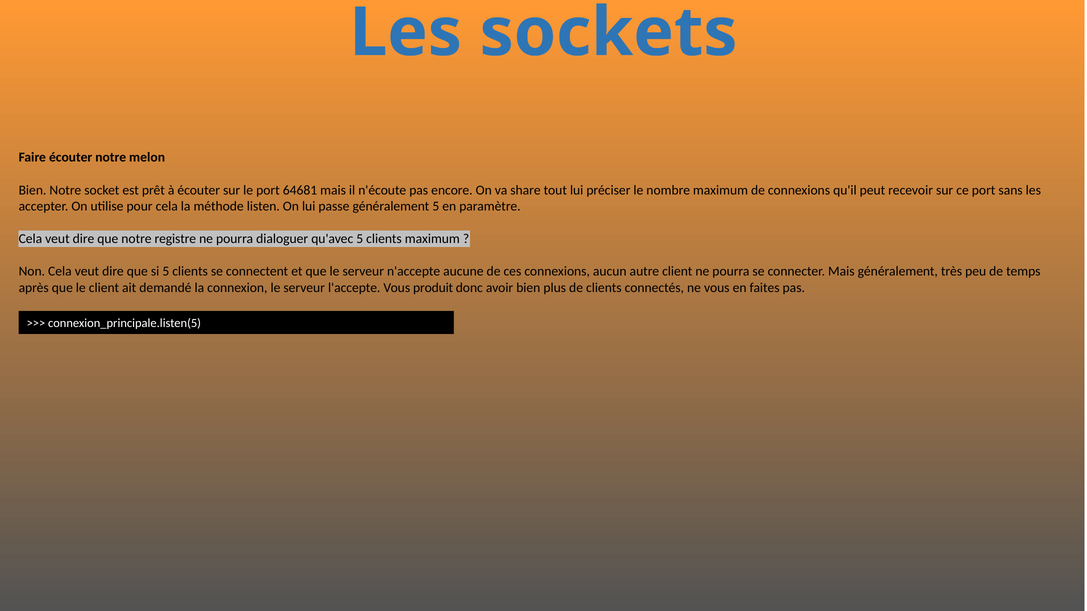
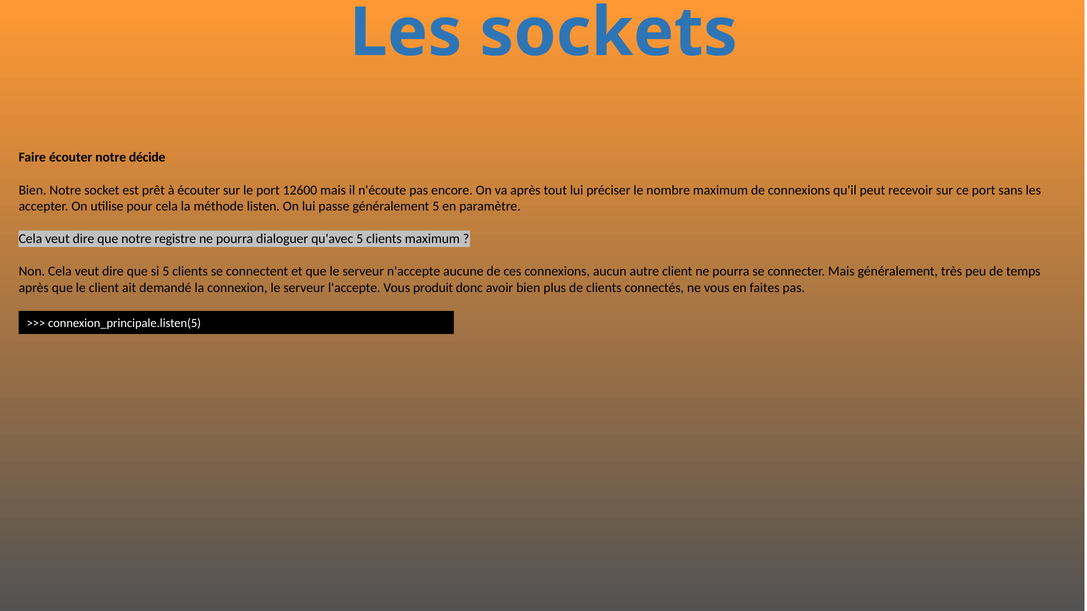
melon: melon -> décide (147, 158)
64681: 64681 -> 12600 (300, 190)
va share: share -> après (525, 190)
